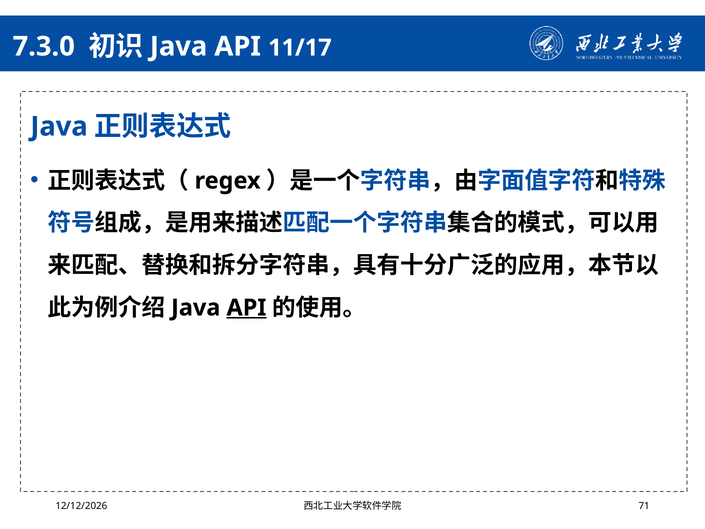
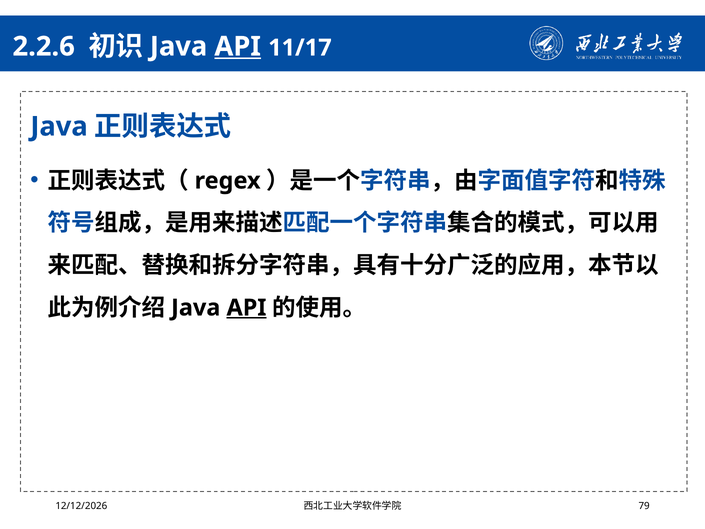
7.3.0: 7.3.0 -> 2.2.6 (44, 46)
API underline: none -> present (238, 46)
71: 71 -> 79 (644, 506)
